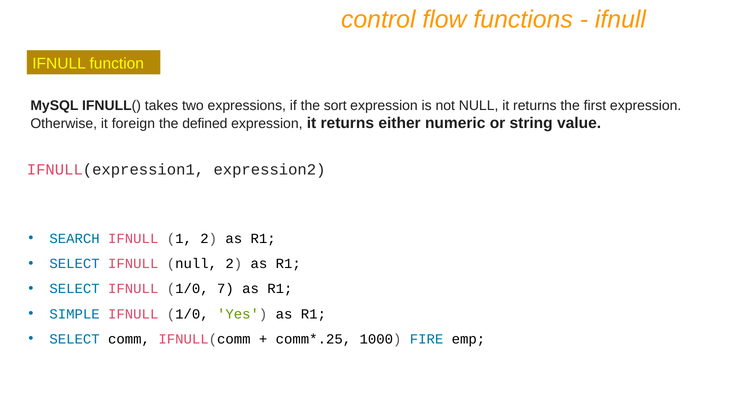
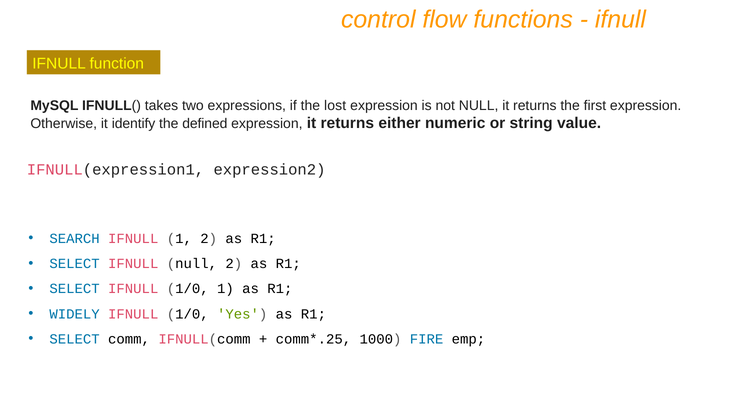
sort: sort -> lost (335, 105)
foreign: foreign -> identify (134, 124)
1/0 7: 7 -> 1 (225, 289)
SIMPLE: SIMPLE -> WIDELY (75, 314)
